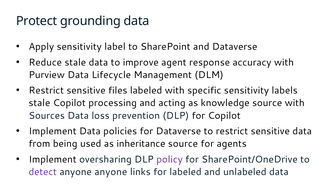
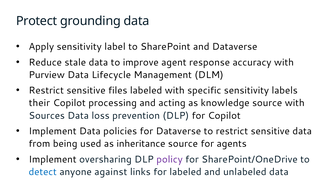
stale: stale -> their (39, 103)
detect colour: purple -> blue (43, 172)
anyone anyone: anyone -> against (111, 172)
